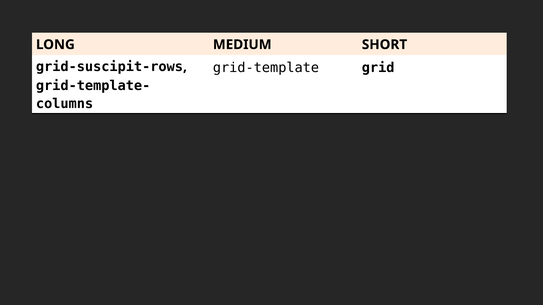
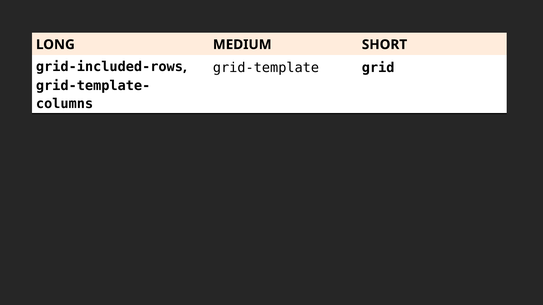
grid-suscipit-rows: grid-suscipit-rows -> grid-included-rows (109, 67)
